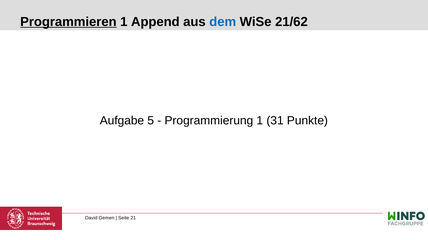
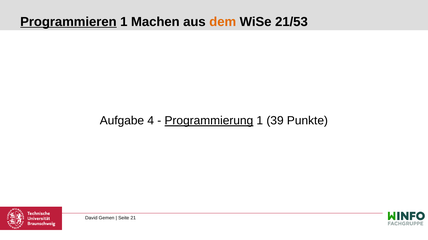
Append: Append -> Machen (155, 22)
dem colour: blue -> orange (223, 22)
21/62: 21/62 -> 21/53 (291, 22)
5: 5 -> 4 (151, 121)
Programmierung underline: none -> present (209, 121)
31: 31 -> 39 (275, 121)
